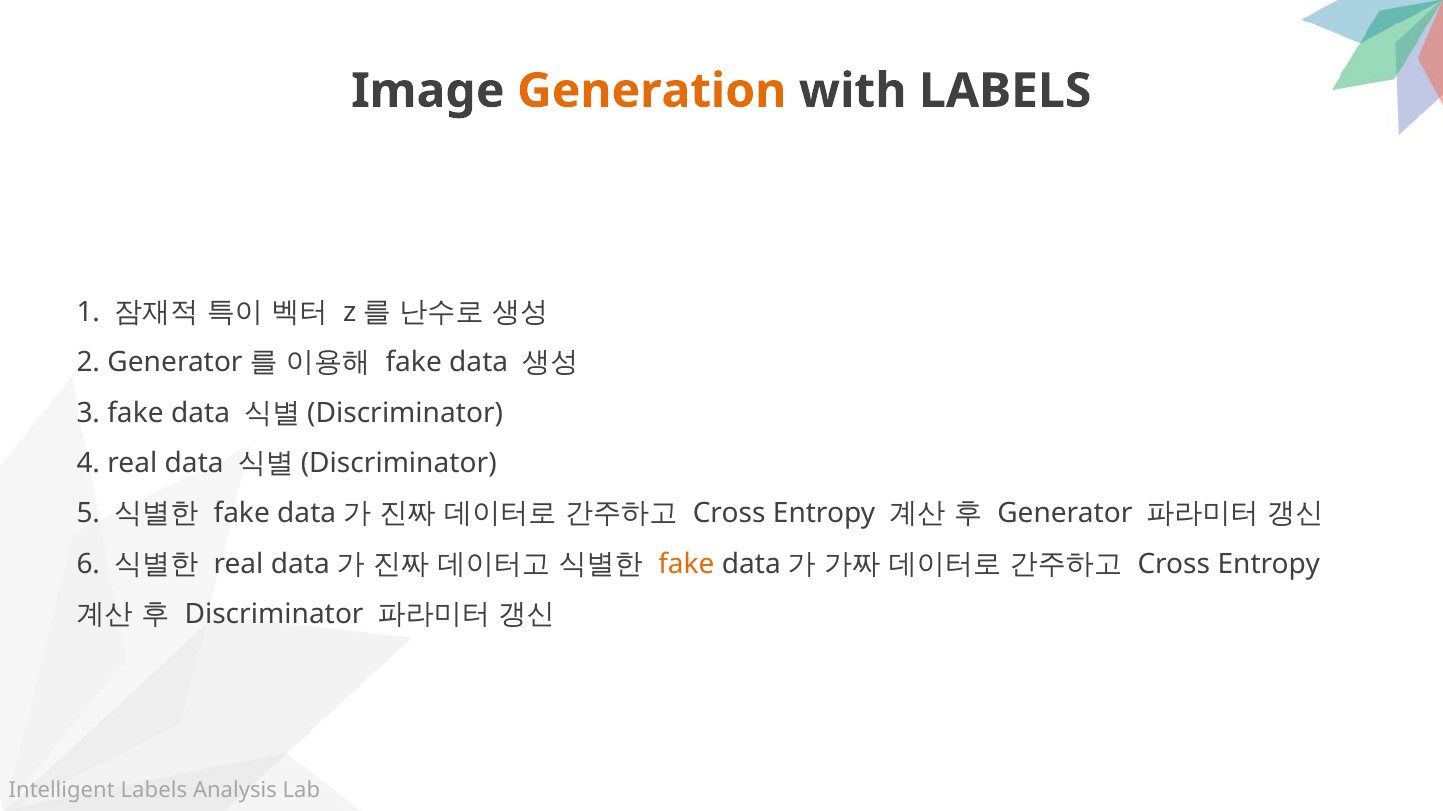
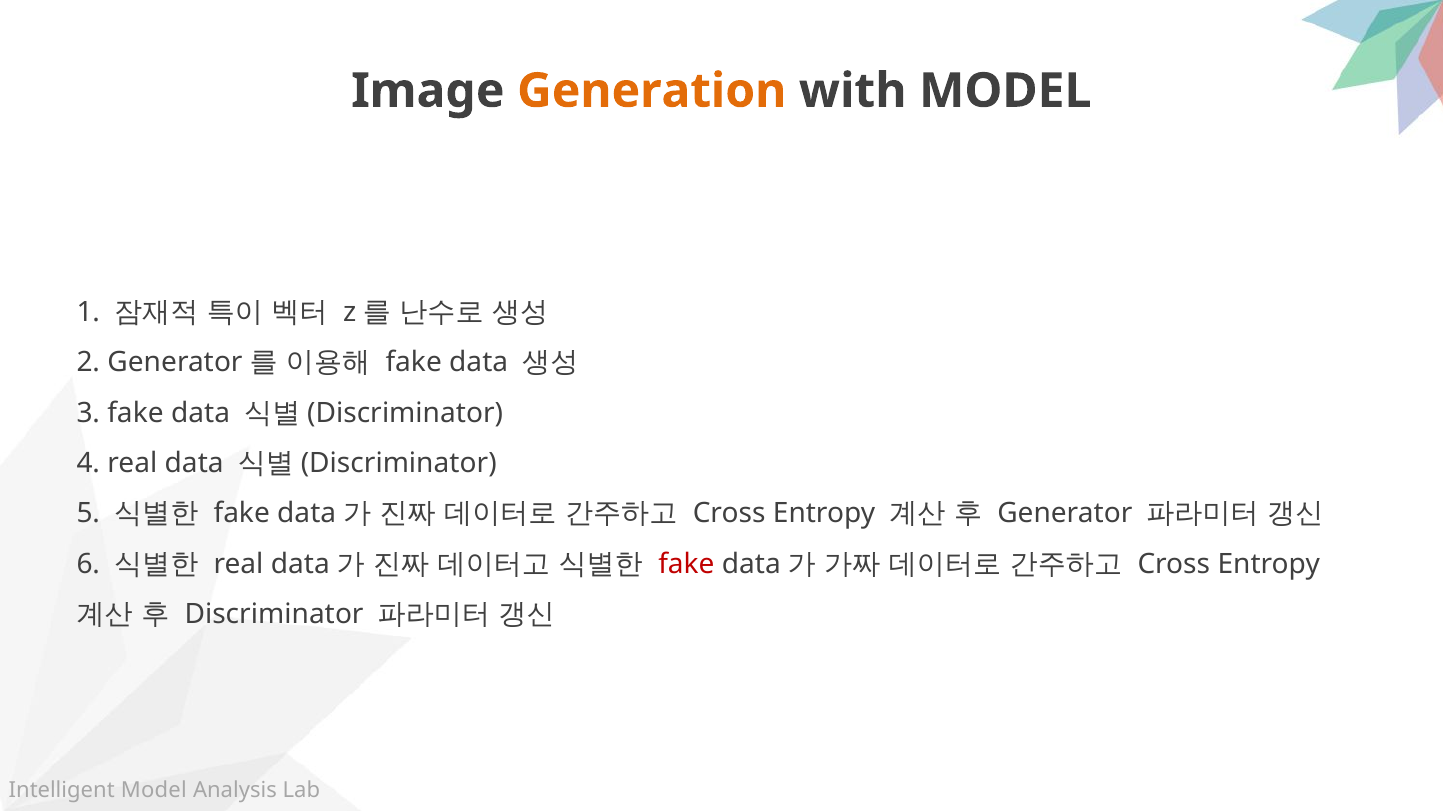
with LABELS: LABELS -> MODEL (1005, 91)
fake colour: orange -> red (686, 565)
Labels: Labels -> Model (154, 791)
